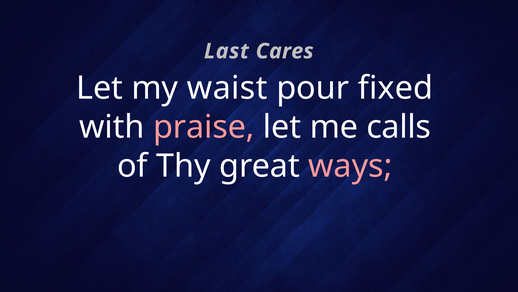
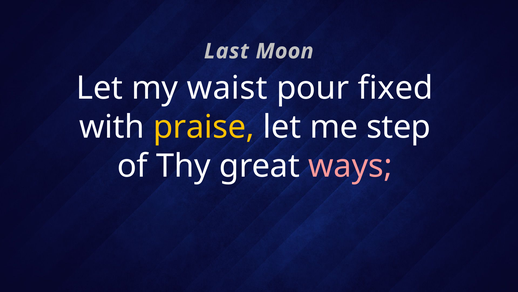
Cares: Cares -> Moon (285, 51)
praise colour: pink -> yellow (204, 127)
calls: calls -> step (399, 127)
